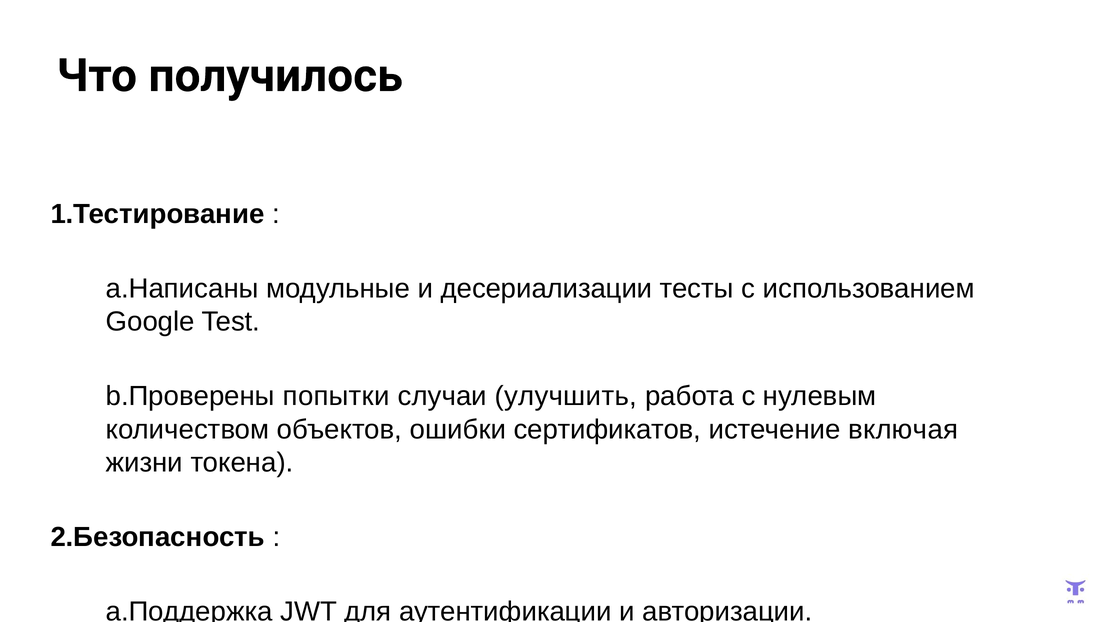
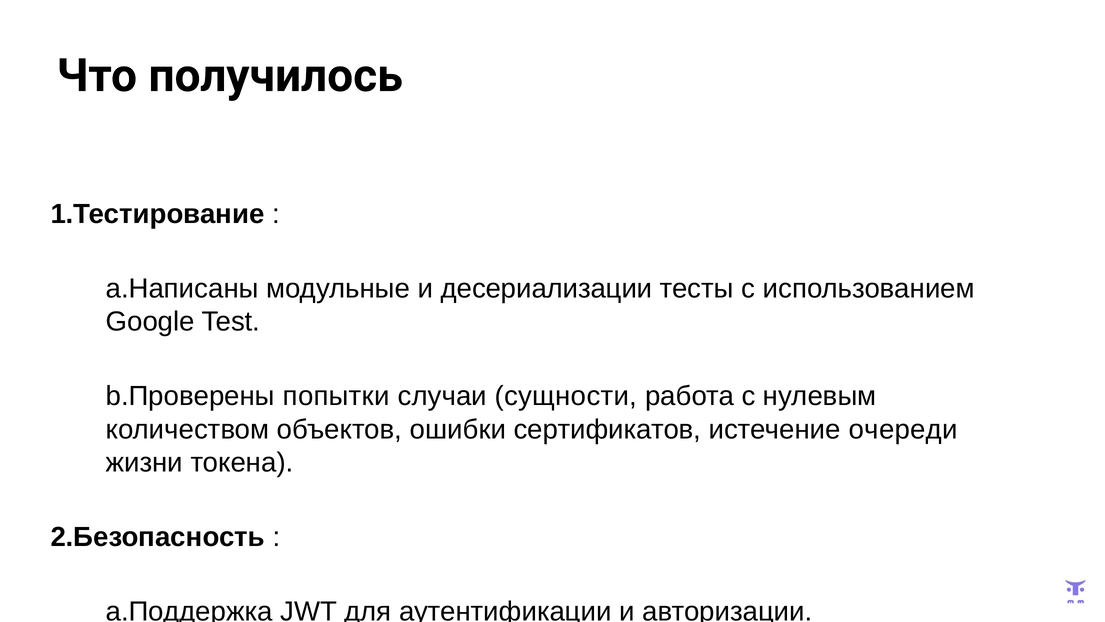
улучшить: улучшить -> сущности (566, 396)
включая: включая -> очереди (903, 429)
